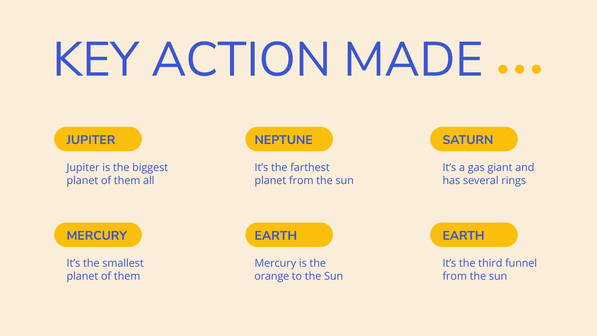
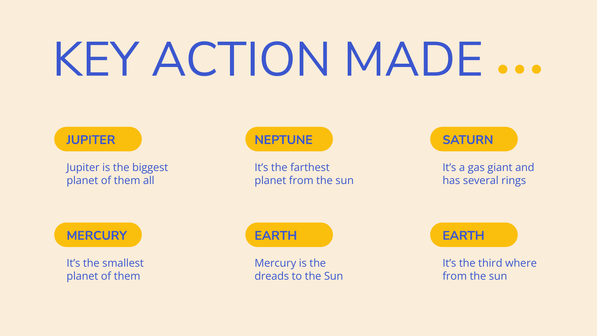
funnel: funnel -> where (521, 263)
orange: orange -> dreads (272, 276)
